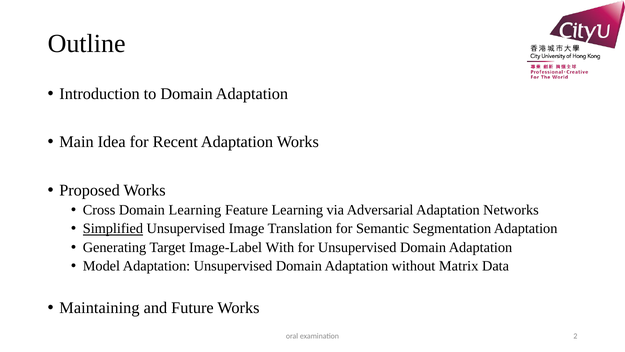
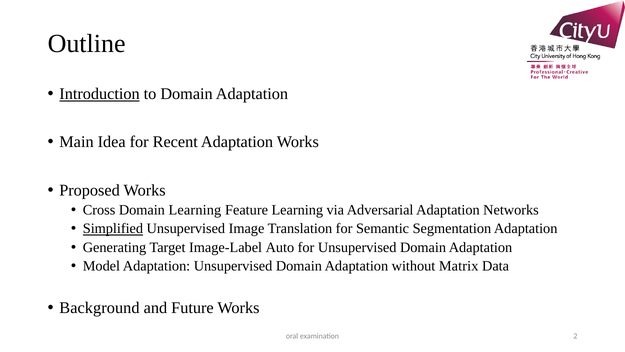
Introduction underline: none -> present (100, 94)
With: With -> Auto (280, 247)
Maintaining: Maintaining -> Background (99, 308)
